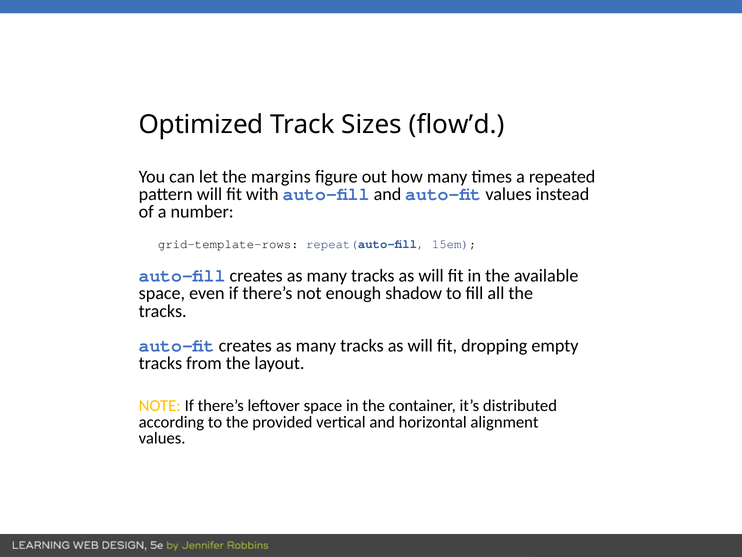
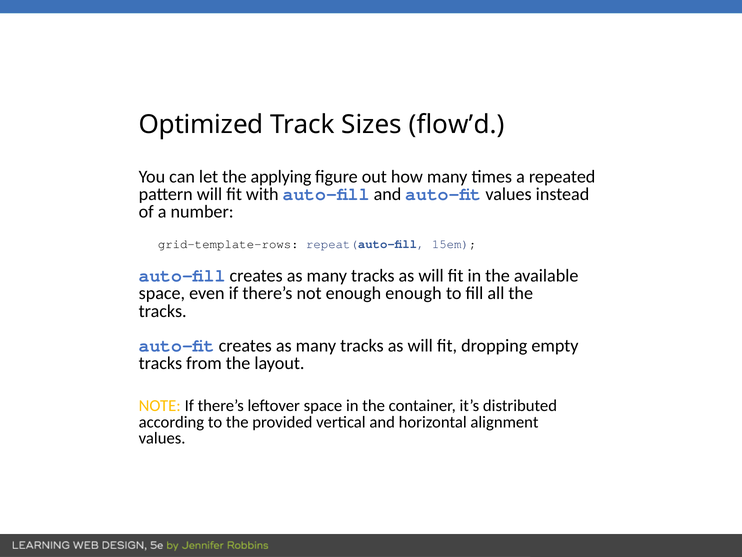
margins: margins -> applying (281, 176)
enough shadow: shadow -> enough (414, 293)
